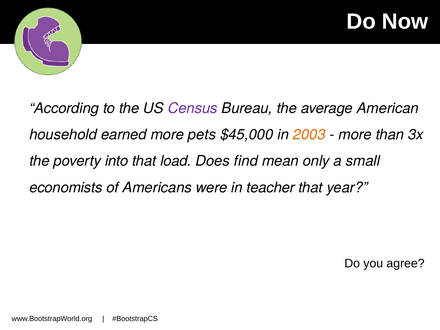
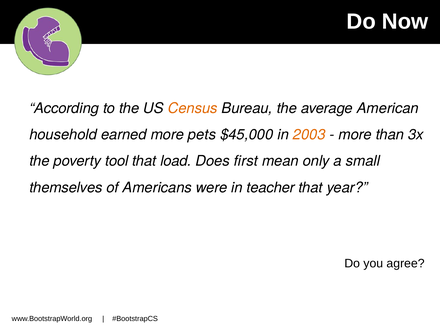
Census colour: purple -> orange (193, 108)
into: into -> tool (117, 161)
find: find -> first (246, 161)
economists: economists -> themselves (66, 188)
